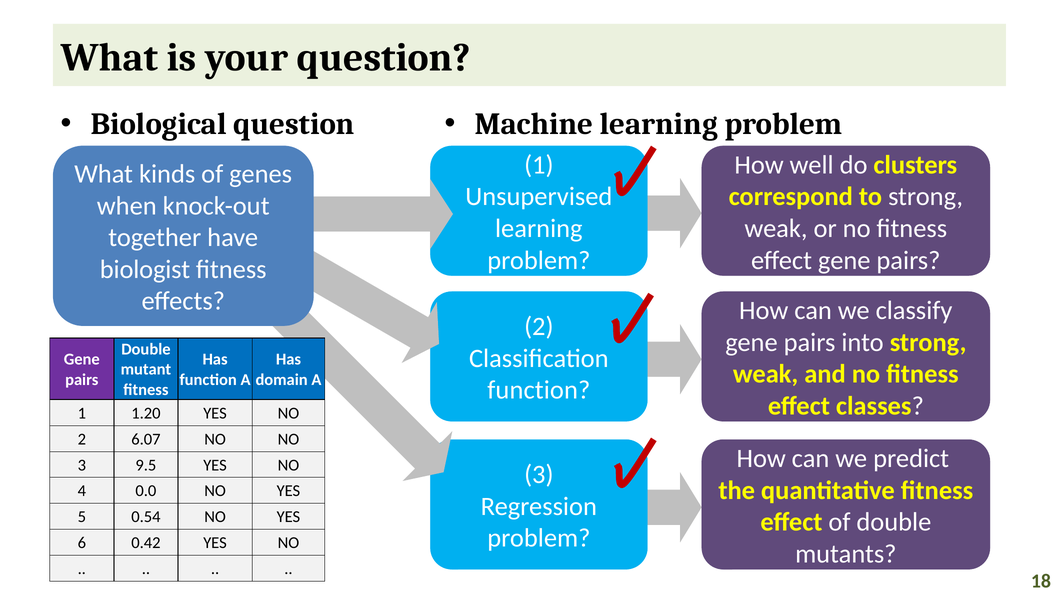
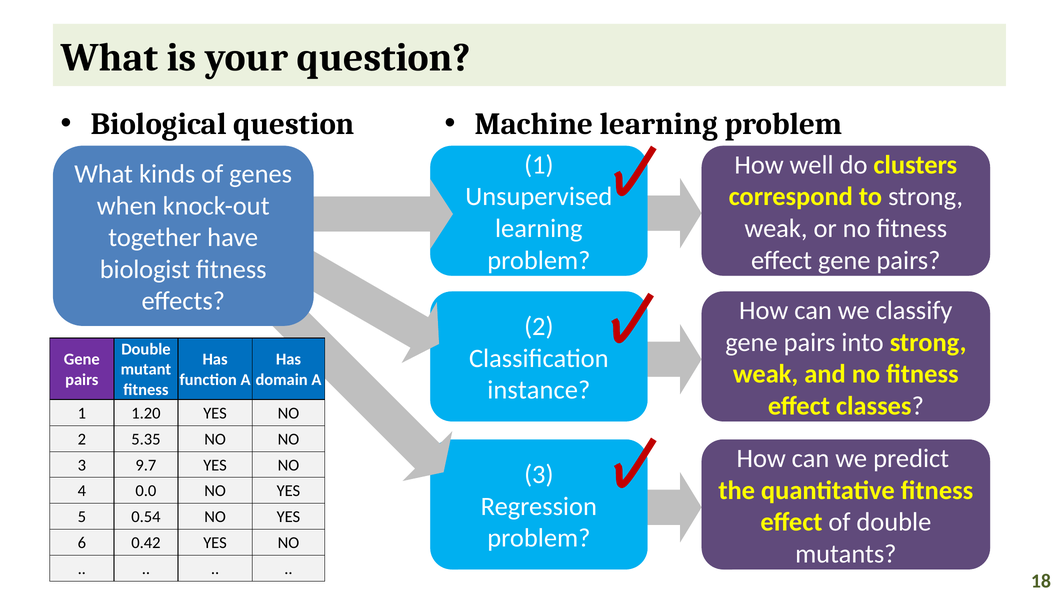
function: function -> instance (539, 390)
6.07: 6.07 -> 5.35 (146, 439)
9.5: 9.5 -> 9.7 (146, 465)
